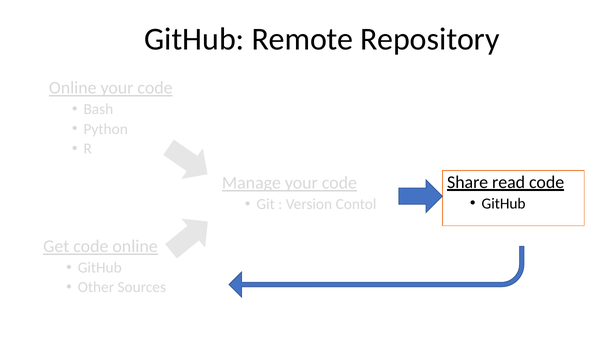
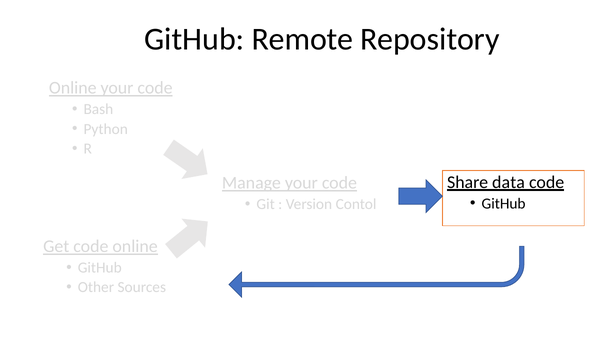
read: read -> data (509, 183)
